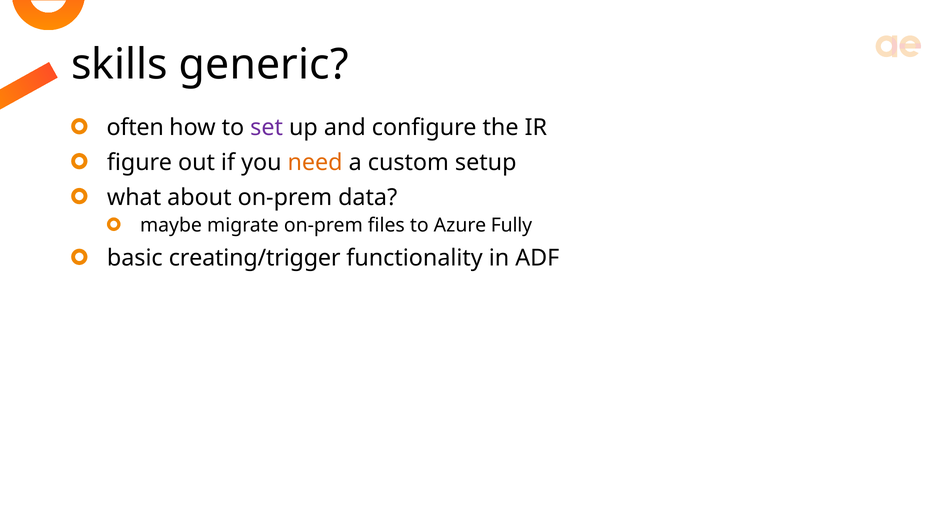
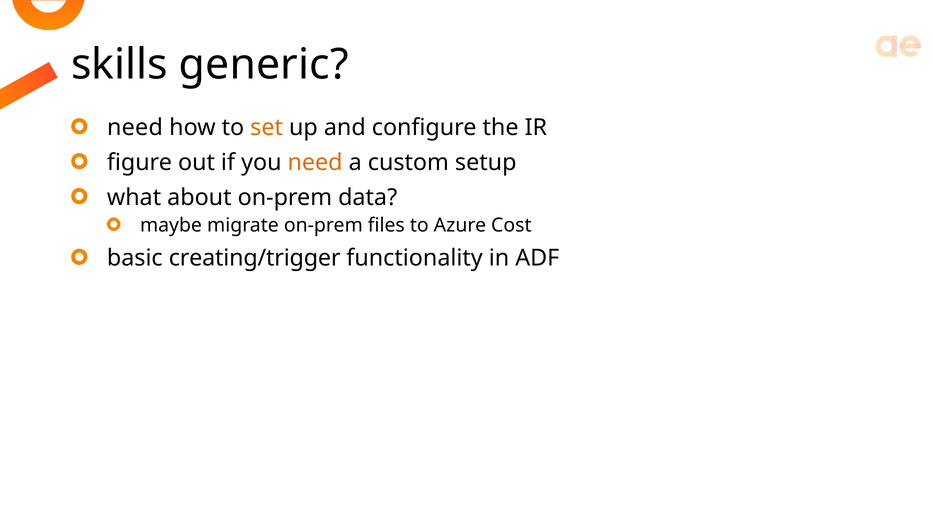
often: often -> need (135, 127)
set colour: purple -> orange (267, 127)
Fully: Fully -> Cost (511, 225)
